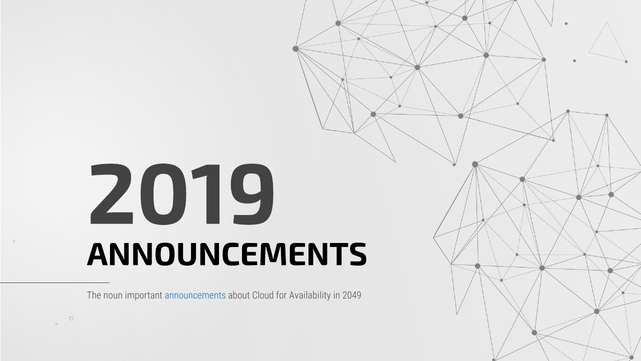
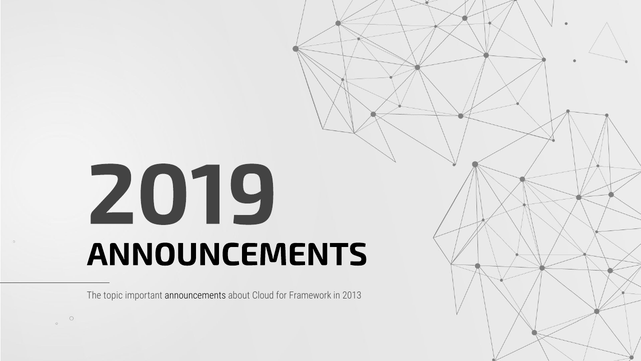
noun: noun -> topic (113, 295)
announcements colour: blue -> black (195, 295)
Availability: Availability -> Framework (310, 295)
2049: 2049 -> 2013 (352, 295)
